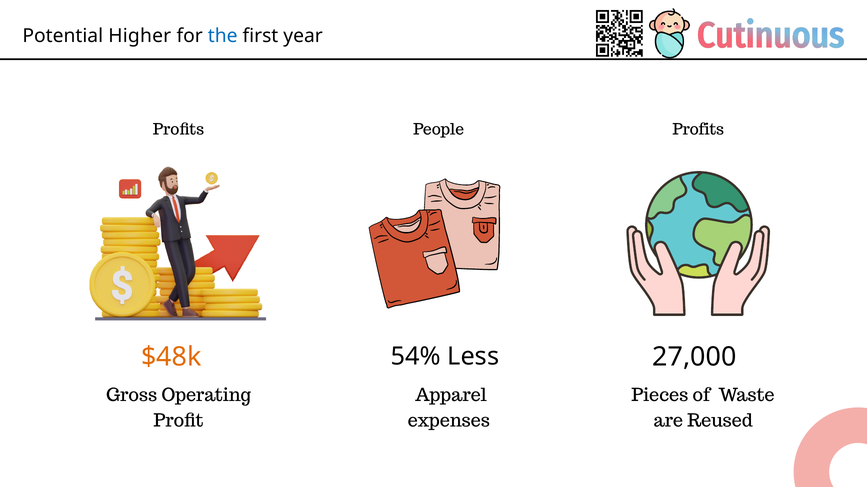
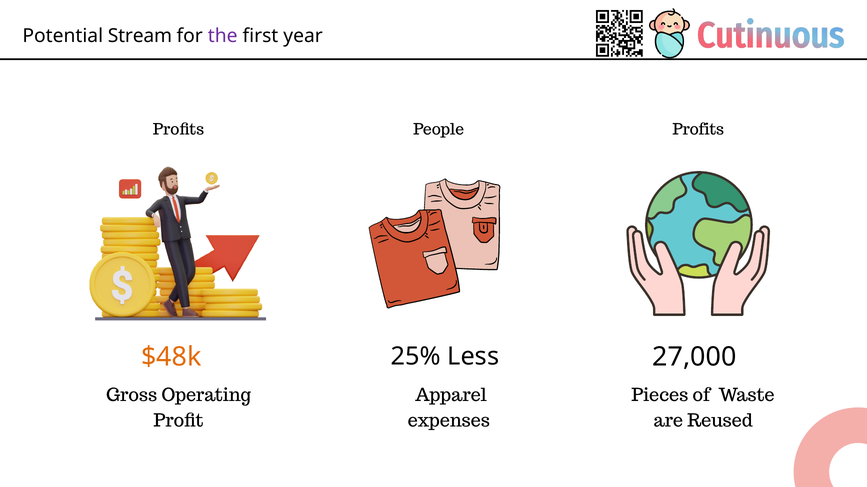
Higher: Higher -> Stream (140, 36)
the colour: blue -> purple (223, 36)
54%: 54% -> 25% (416, 357)
